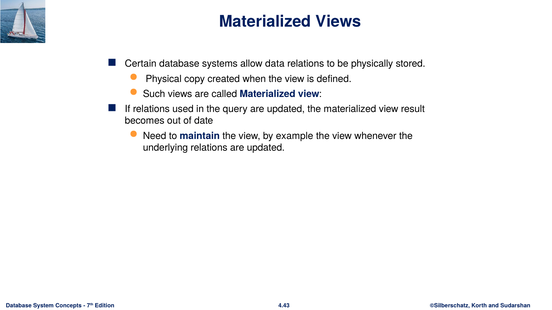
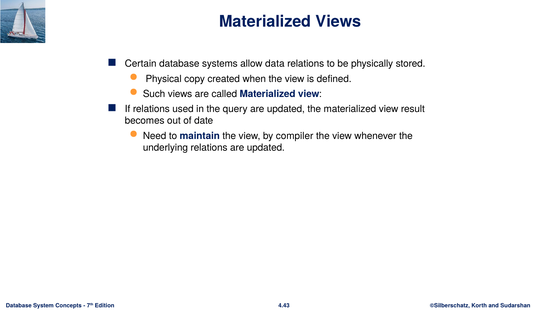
example: example -> compiler (295, 136)
